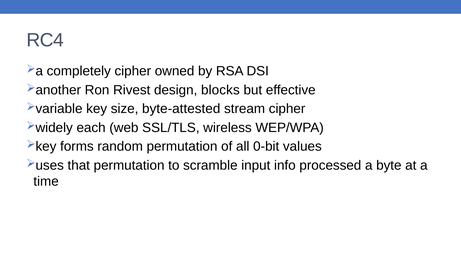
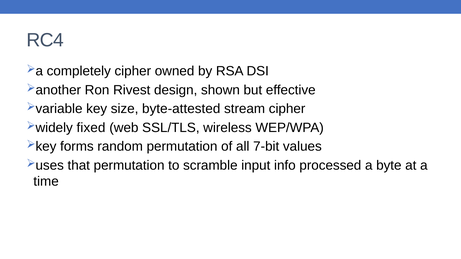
blocks: blocks -> shown (220, 90)
each: each -> fixed (91, 128)
0-bit: 0-bit -> 7-bit (266, 147)
